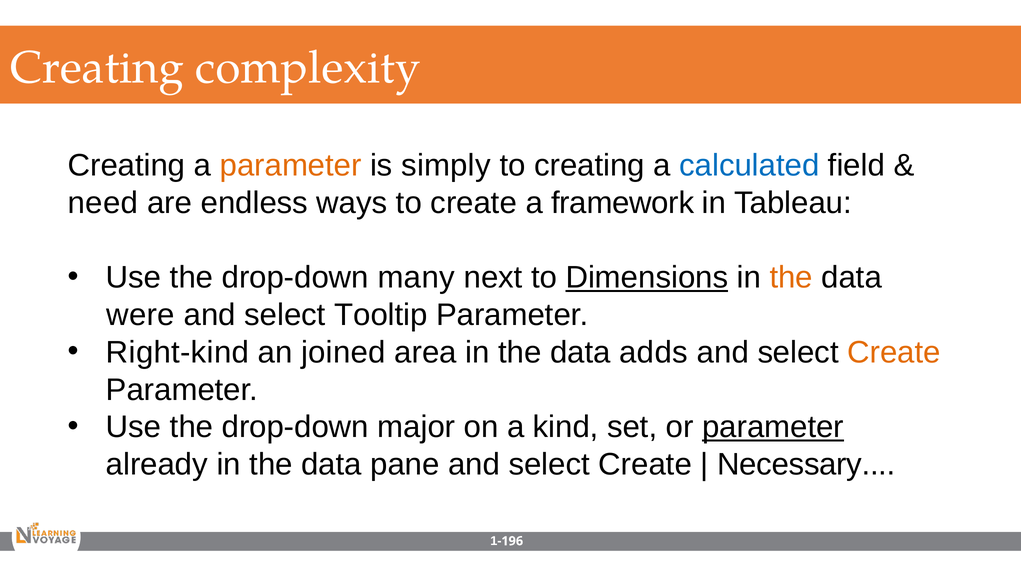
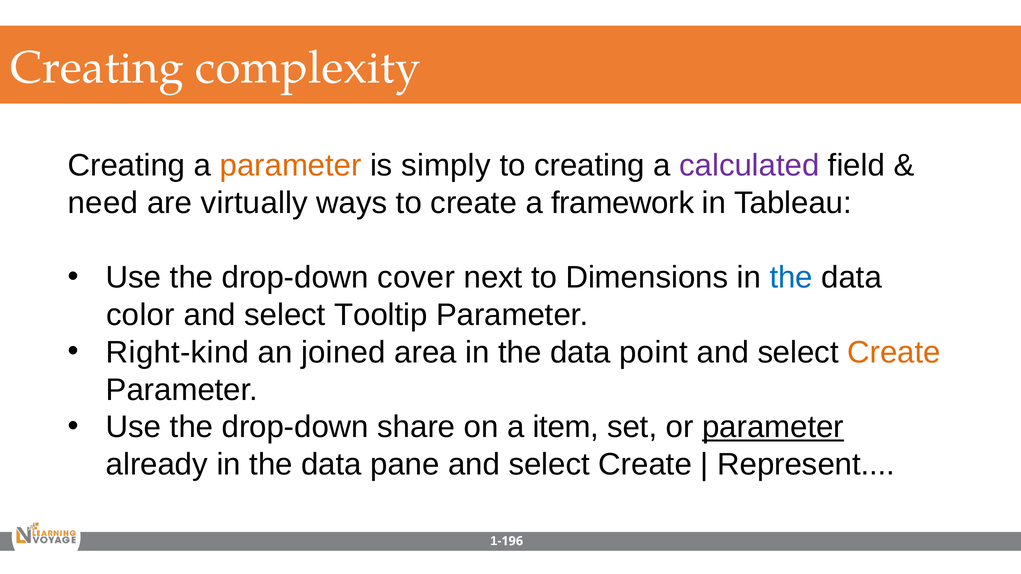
calculated colour: blue -> purple (749, 165)
endless: endless -> virtually (254, 203)
many: many -> cover (416, 278)
Dimensions underline: present -> none (647, 278)
the colour: orange -> blue (791, 278)
were: were -> color (140, 315)
adds: adds -> point (654, 353)
major: major -> share (416, 427)
kind: kind -> item (566, 427)
Necessary: Necessary -> Represent (806, 465)
